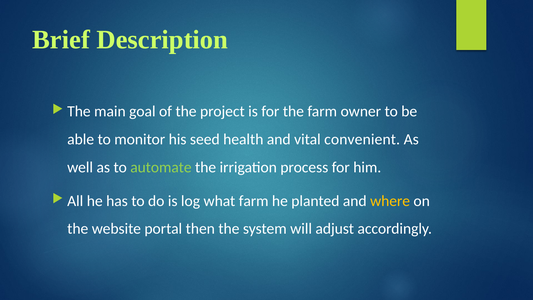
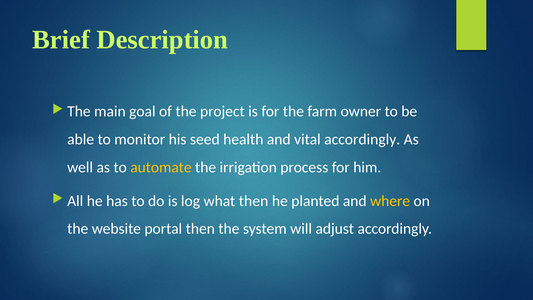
vital convenient: convenient -> accordingly (362, 139)
automate colour: light green -> yellow (161, 167)
what farm: farm -> then (254, 201)
